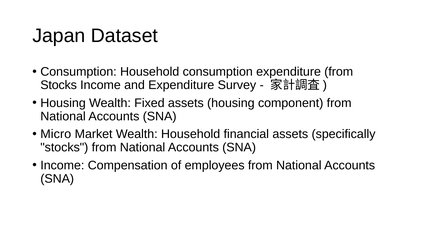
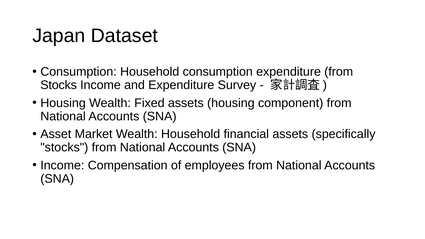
Micro: Micro -> Asset (56, 134)
